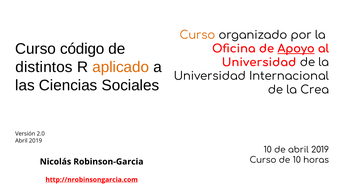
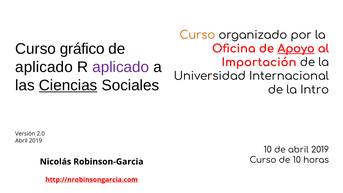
código: código -> gráfico (82, 49)
Universidad: Universidad -> Importación (259, 62)
distintos: distintos -> aplicado (44, 67)
aplicado colour: orange -> purple (121, 67)
Ciencias underline: none -> present (68, 85)
Crea: Crea -> Intro (315, 90)
